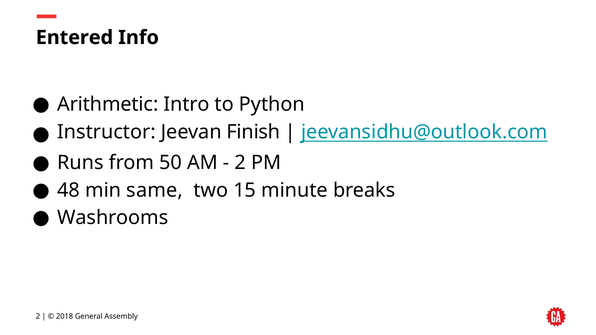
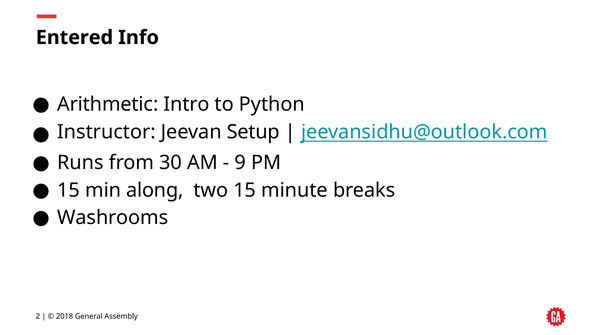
Finish: Finish -> Setup (253, 132)
50: 50 -> 30 (171, 163)
2: 2 -> 9 (240, 163)
48: 48 -> 15 (69, 190)
same: same -> along (155, 190)
